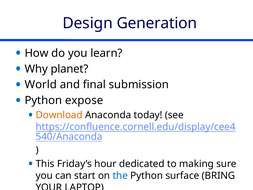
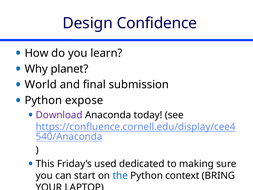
Generation: Generation -> Confidence (157, 23)
Download colour: orange -> purple (59, 115)
hour: hour -> used (105, 164)
surface: surface -> context (182, 175)
